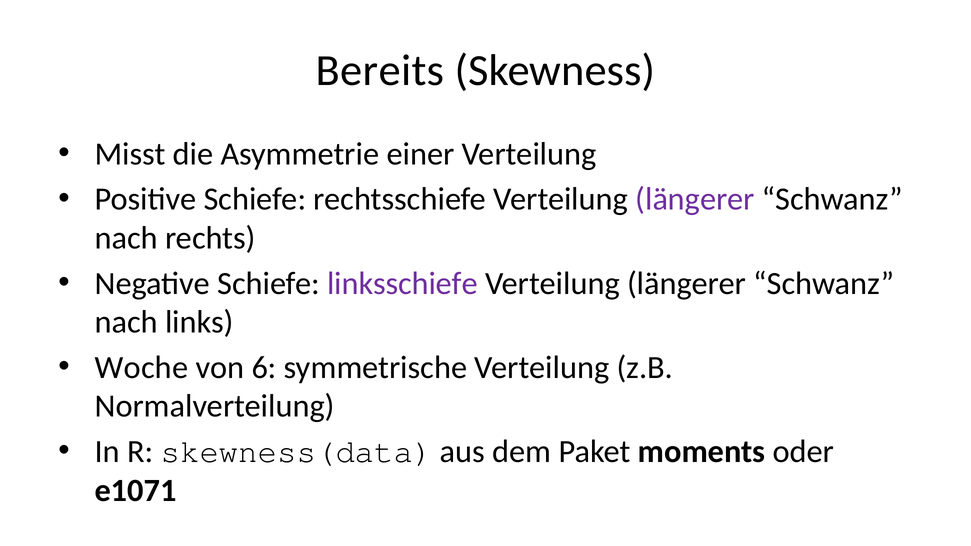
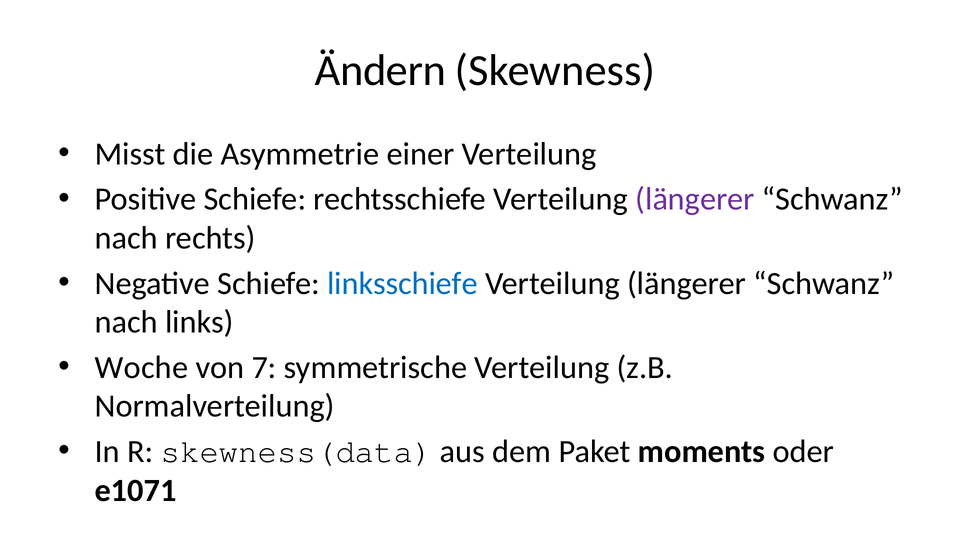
Bereits: Bereits -> Ändern (380, 70)
linksschiefe colour: purple -> blue (402, 283)
6: 6 -> 7 (264, 368)
